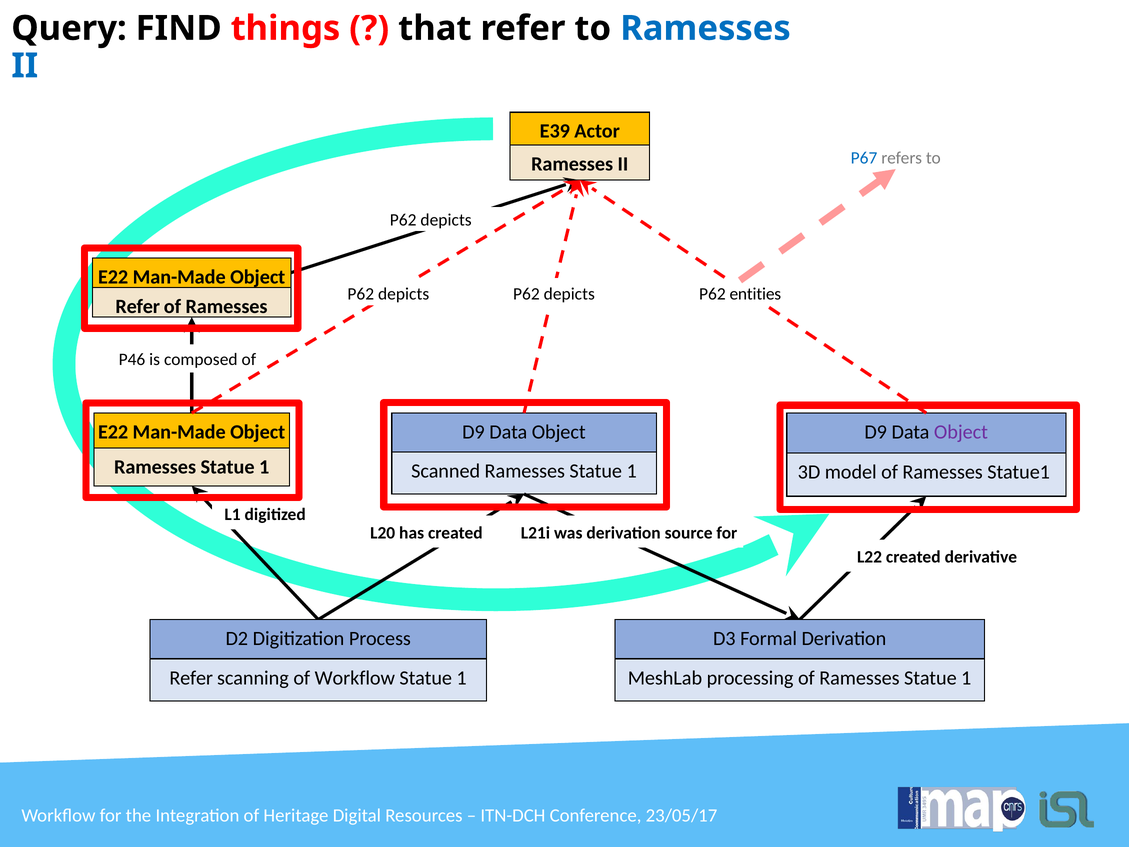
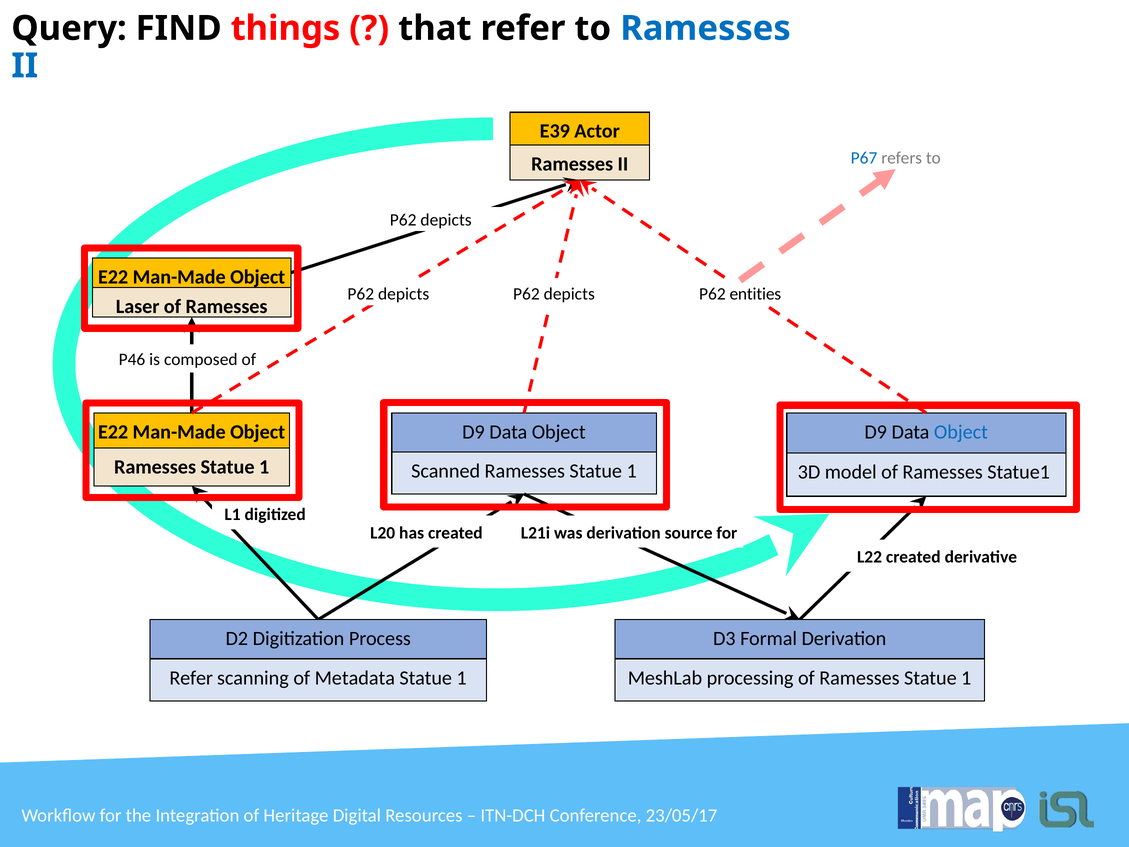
Refer: Refer -> Laser (138, 307)
Object colour: purple -> blue (961, 432)
of Workflow: Workflow -> Metadata (355, 678)
